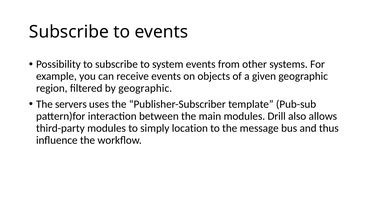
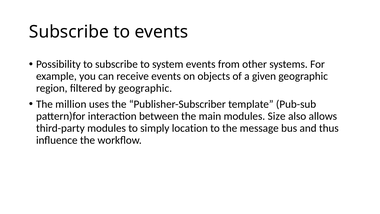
servers: servers -> million (71, 104)
Drill: Drill -> Size (277, 116)
